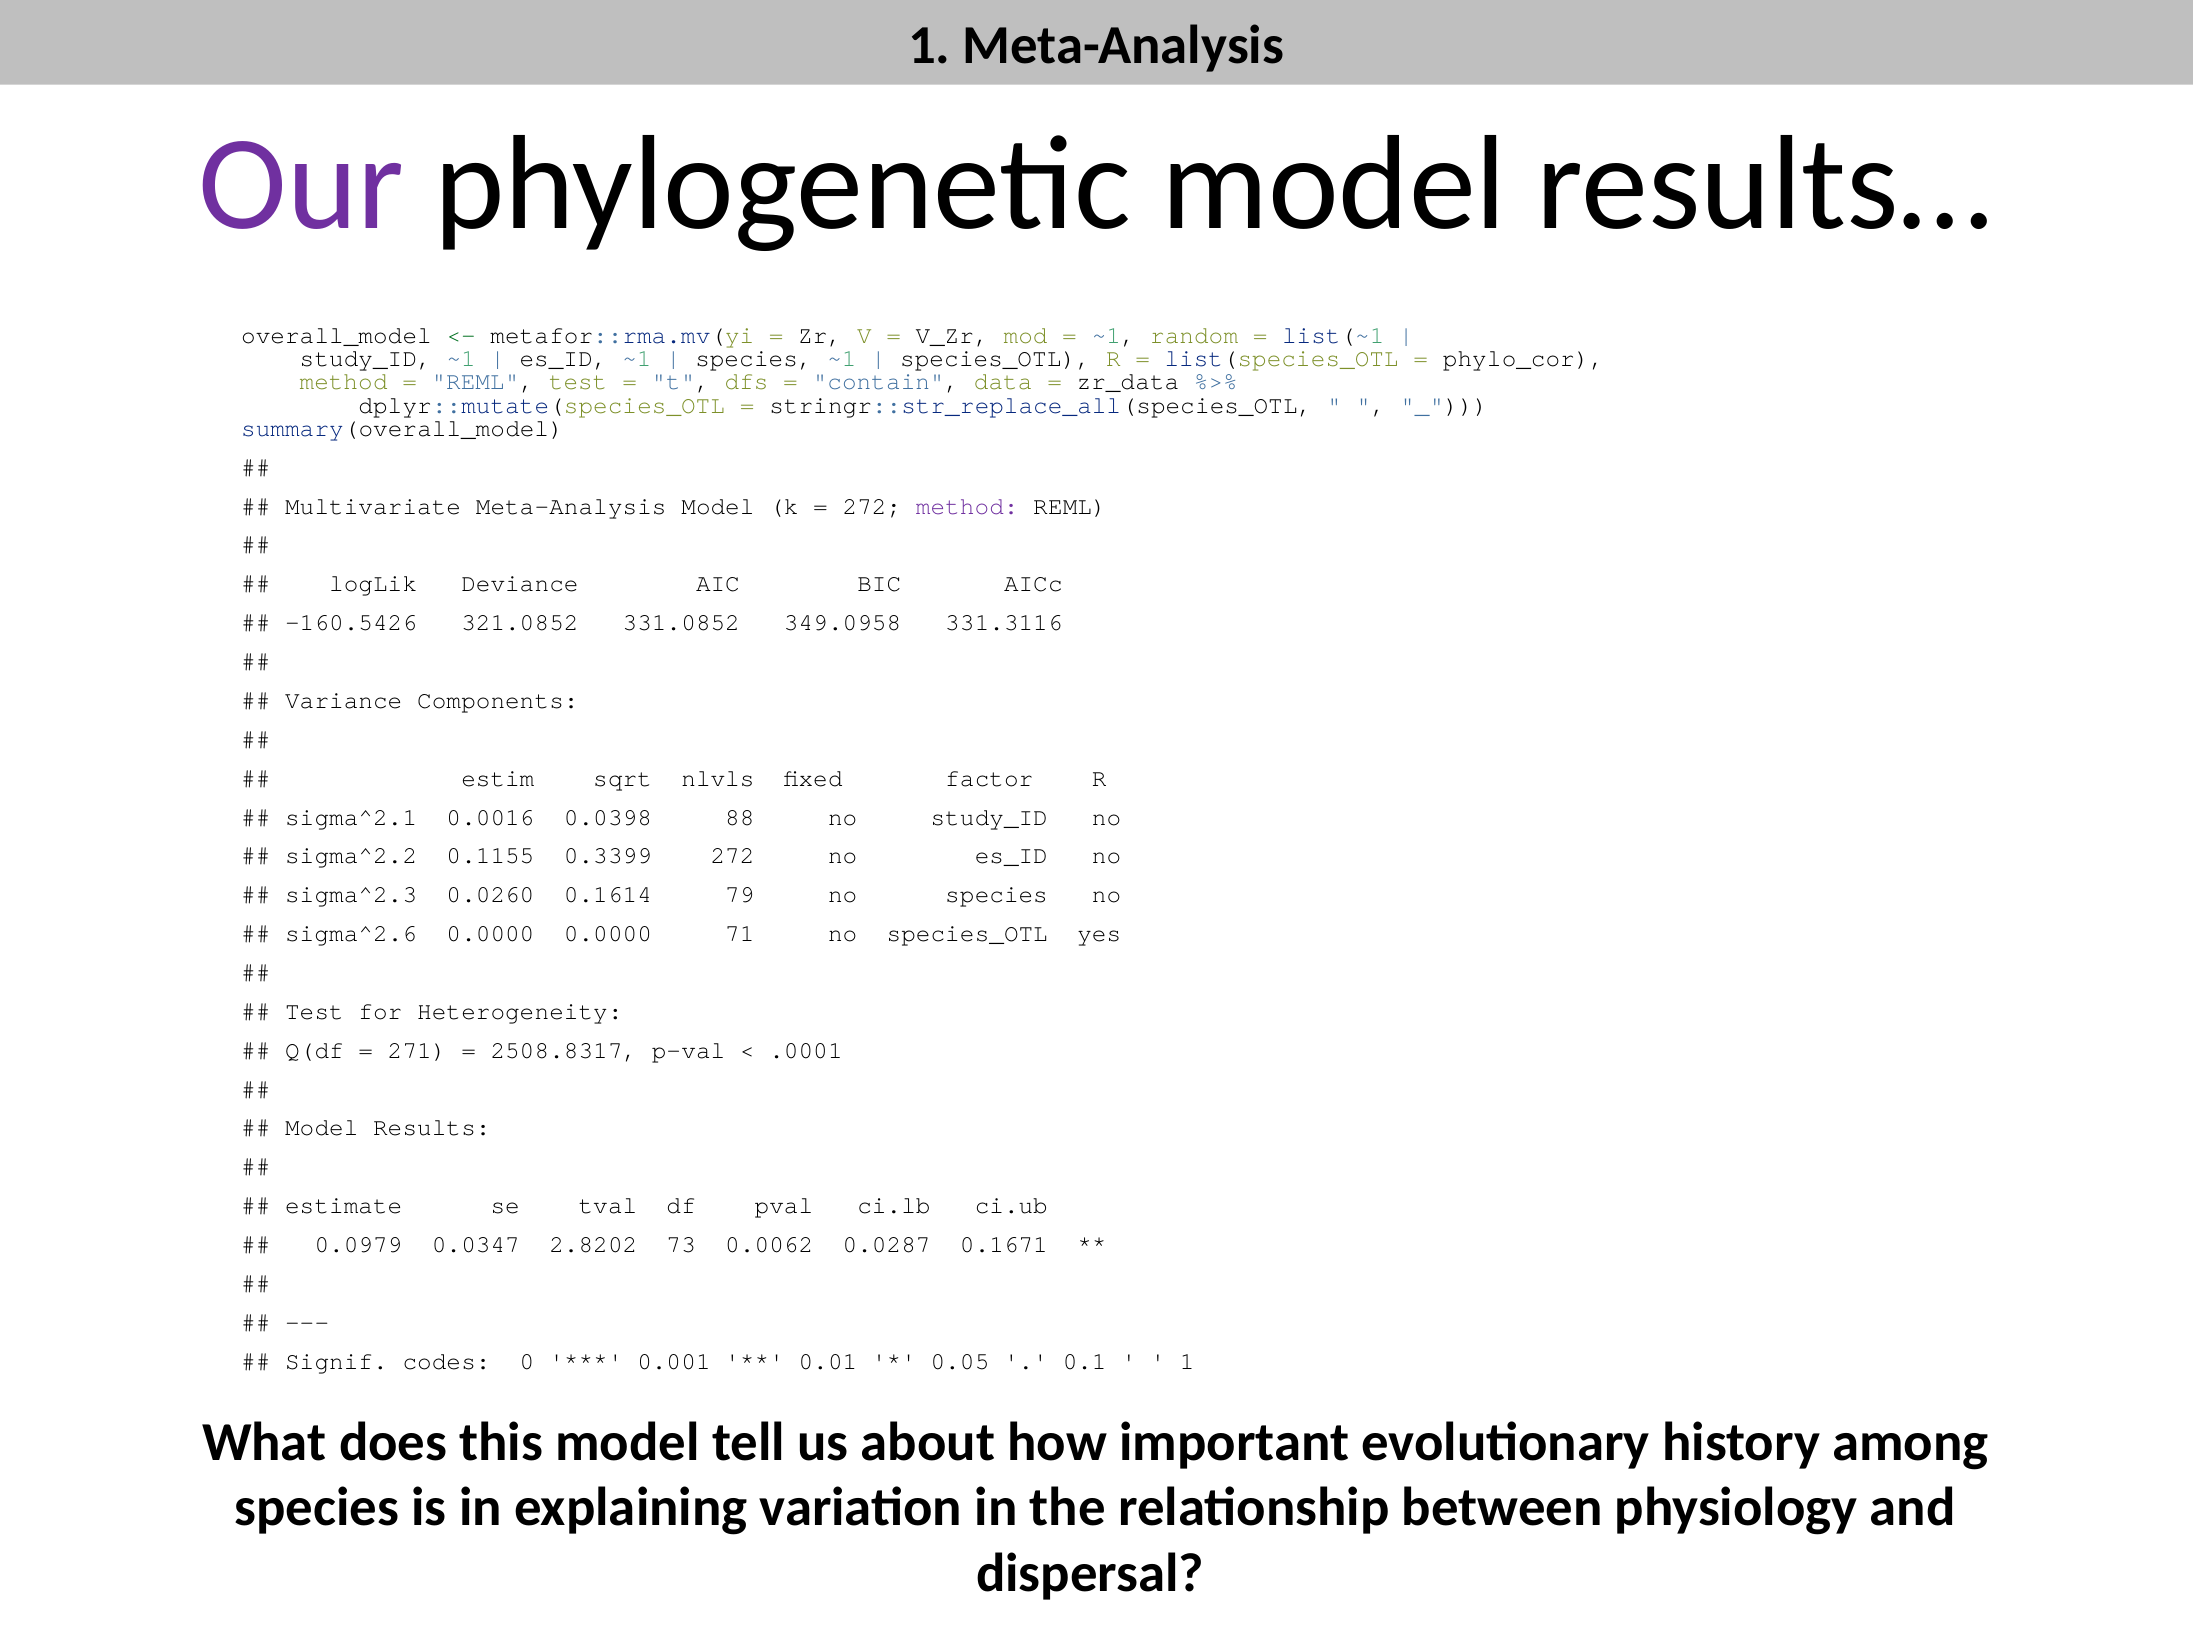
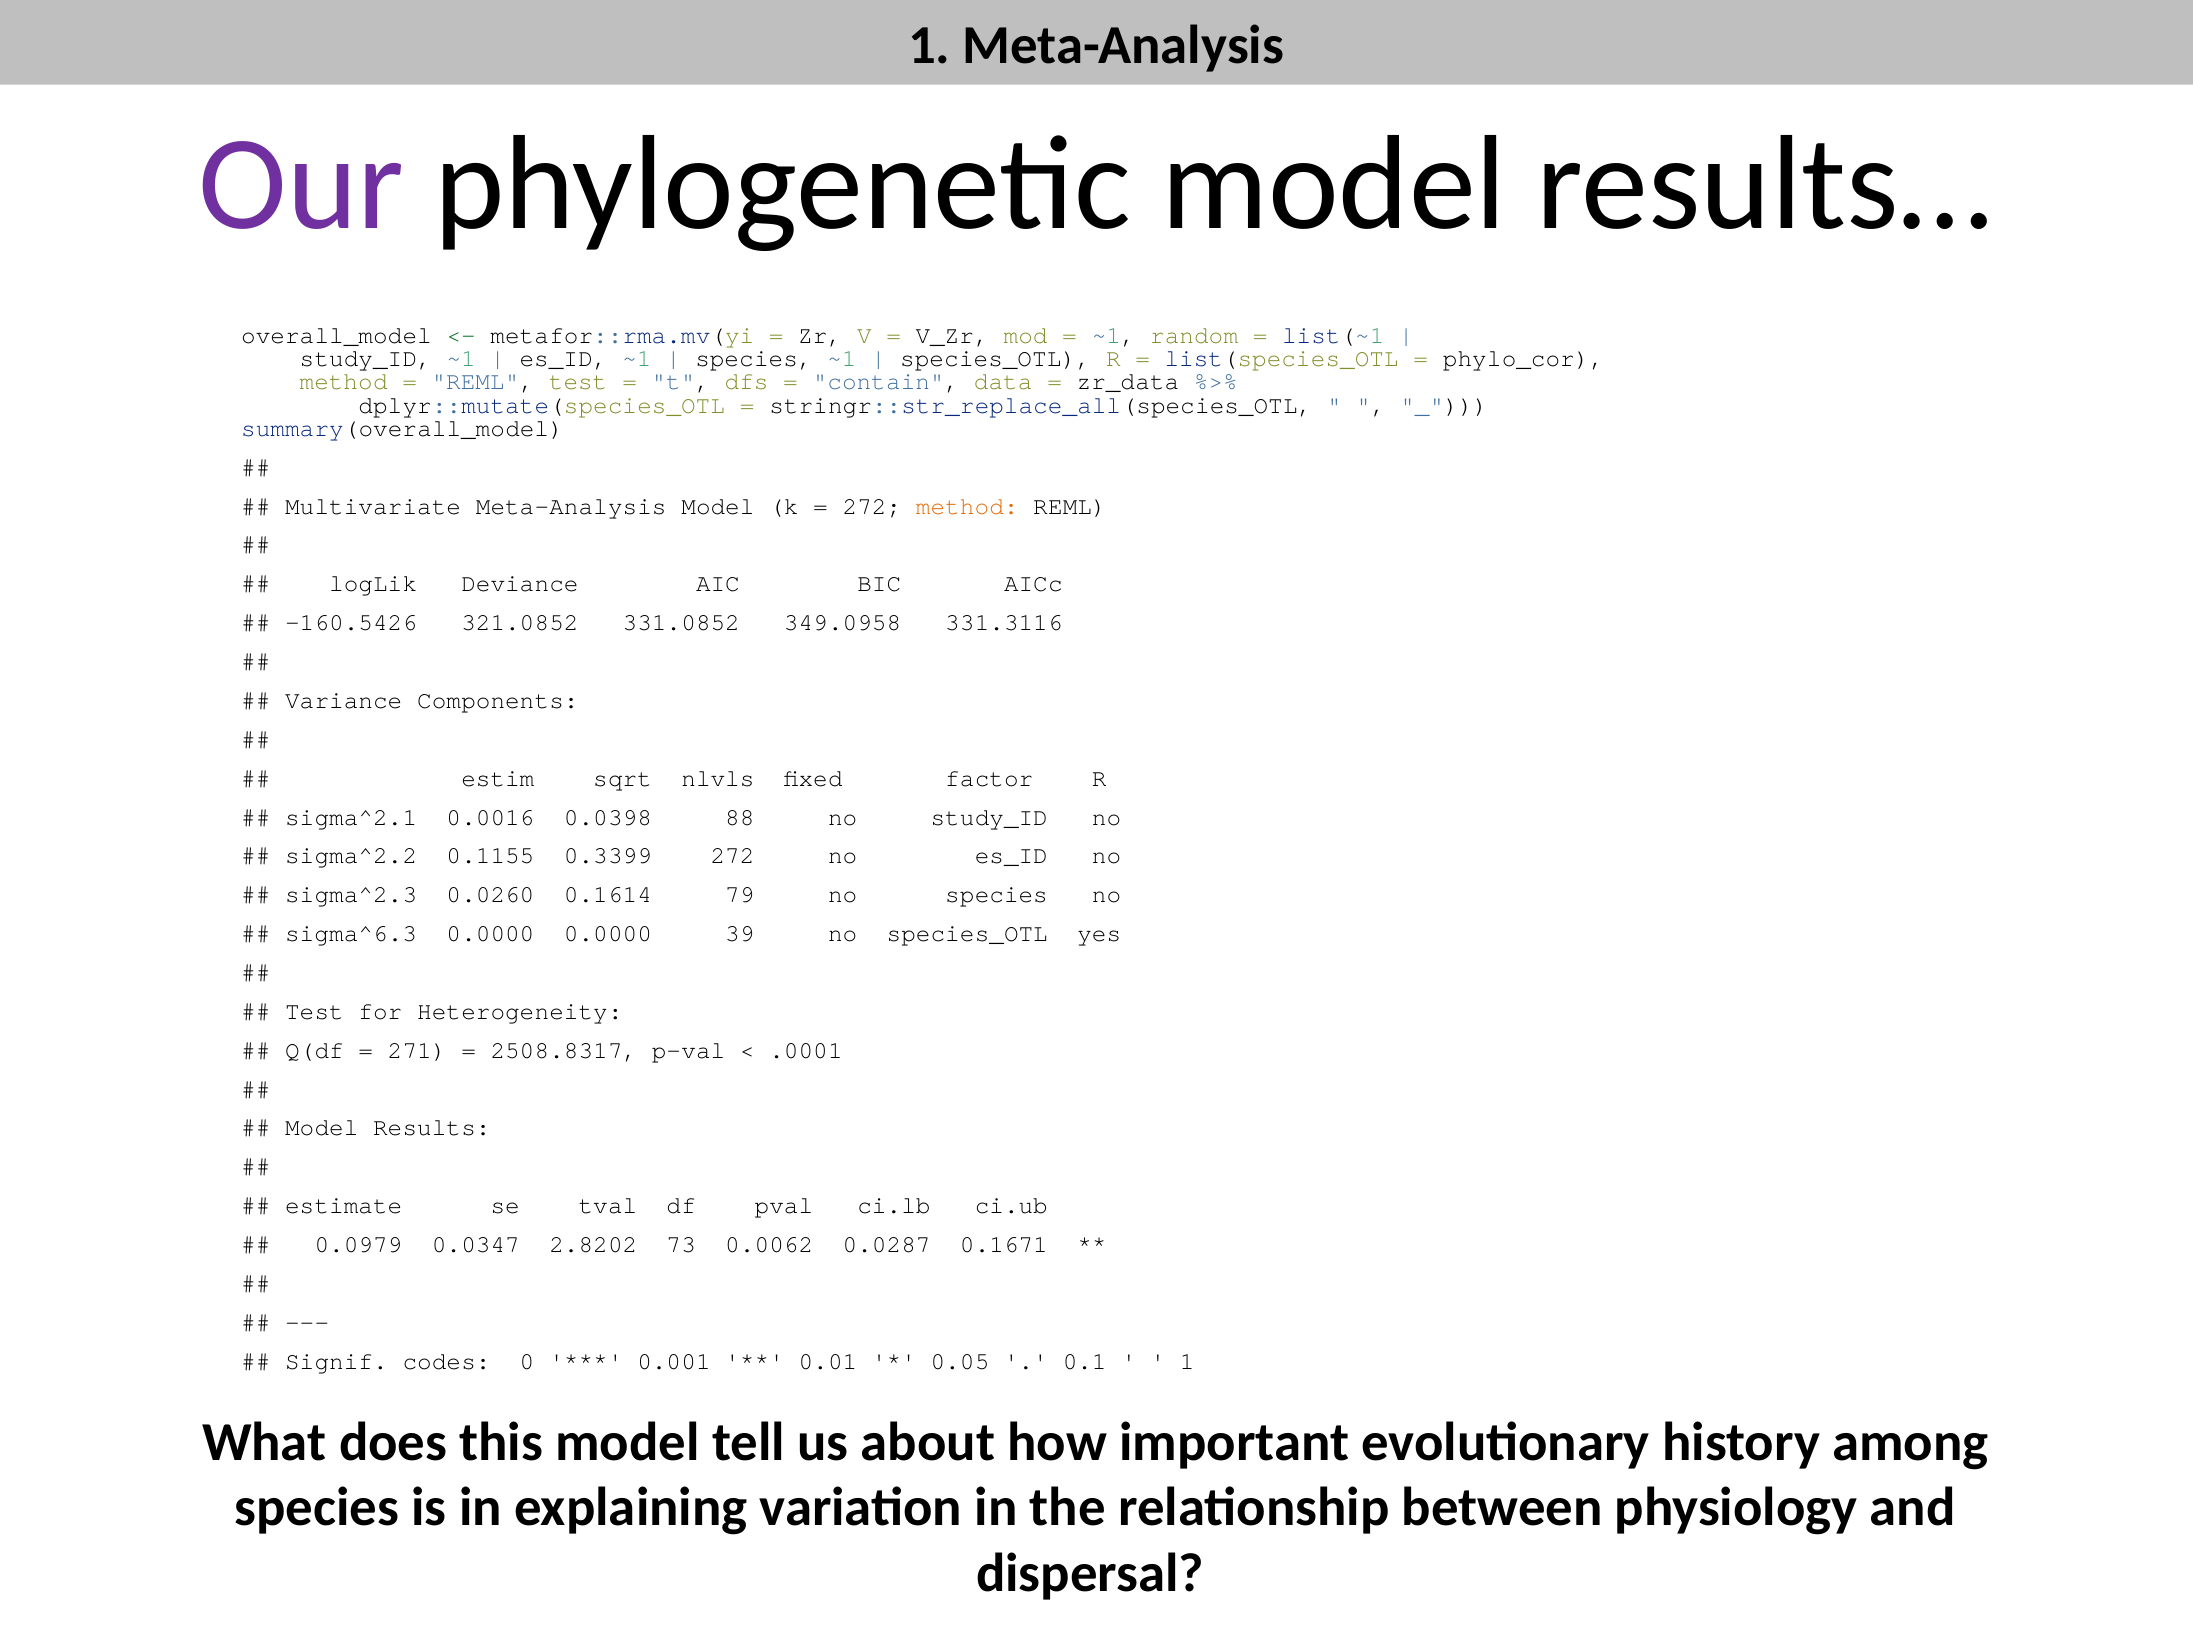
method colour: purple -> orange (967, 506)
sigma^2.6: sigma^2.6 -> sigma^6.3 (351, 933)
71: 71 -> 39 (740, 933)
